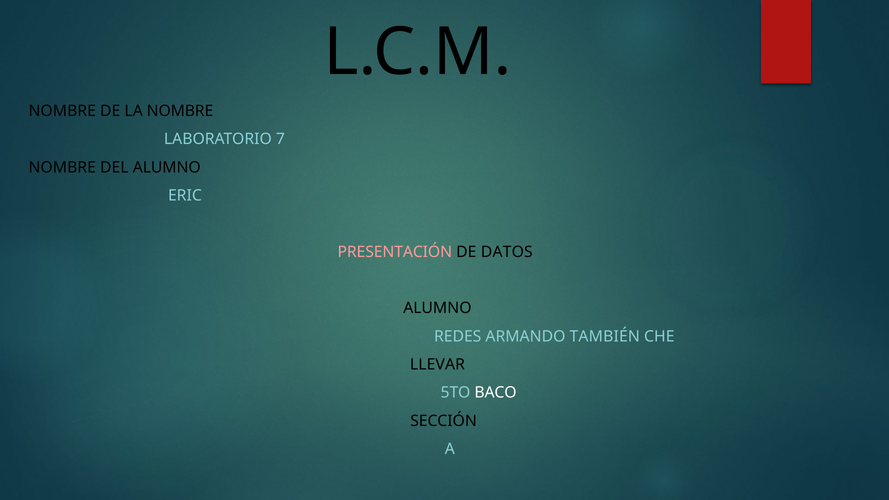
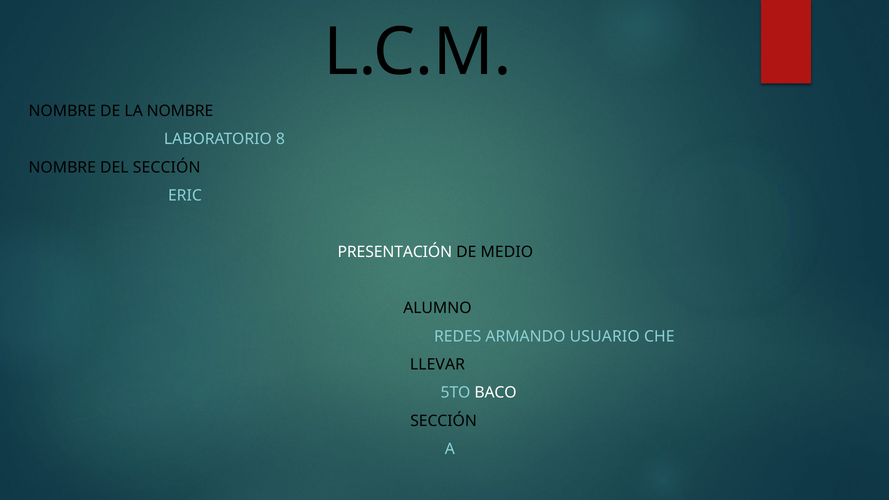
7: 7 -> 8 (280, 139)
DEL ALUMNO: ALUMNO -> SECCIÓN (167, 167)
PRESENTACIÓN colour: pink -> white (395, 252)
DATOS: DATOS -> MEDIO (507, 252)
TAMBIÉN: TAMBIÉN -> USUARIO (605, 336)
